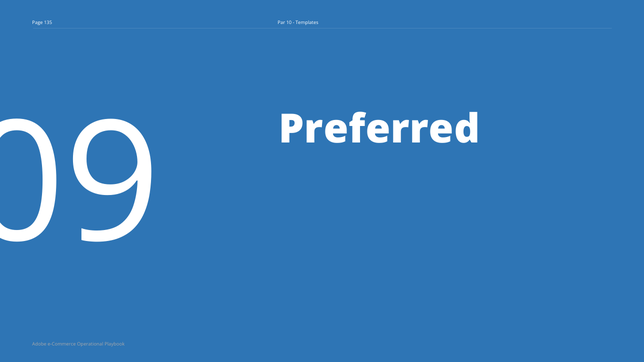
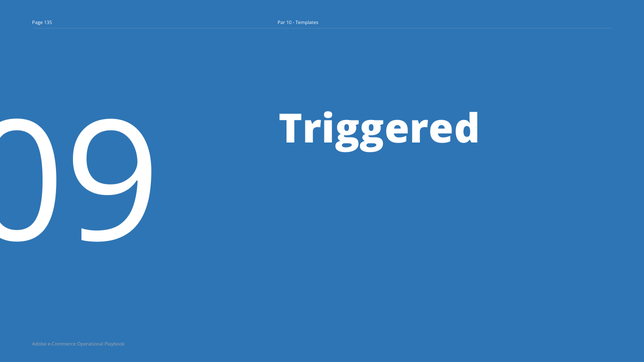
Preferred: Preferred -> Triggered (379, 130)
